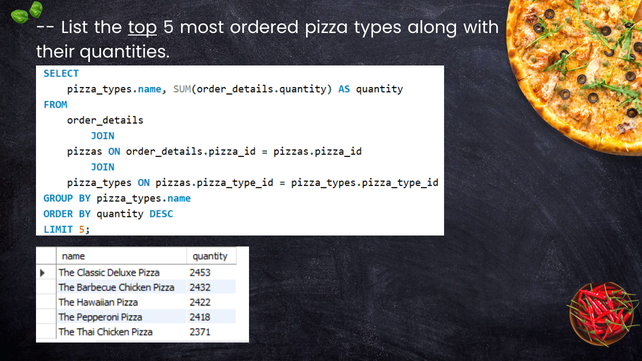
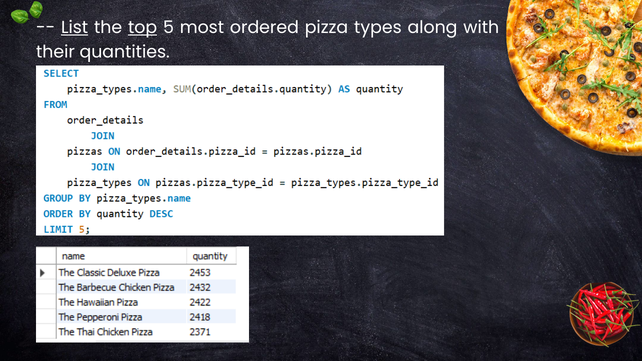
List underline: none -> present (75, 28)
